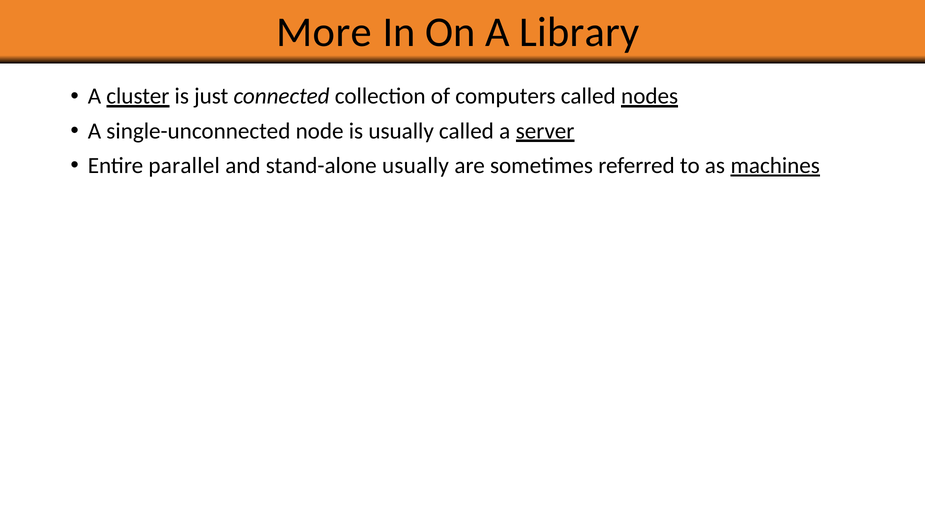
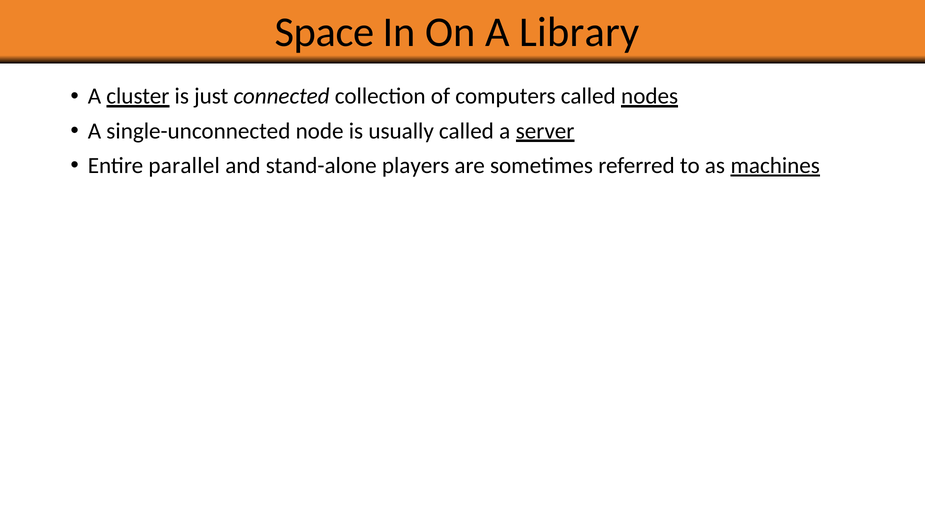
More: More -> Space (324, 32)
stand-alone usually: usually -> players (416, 166)
